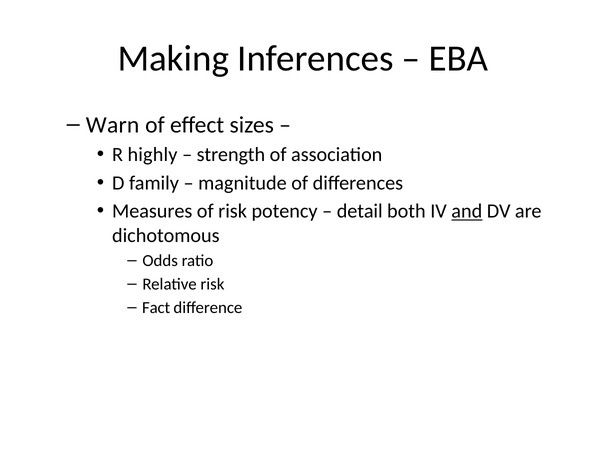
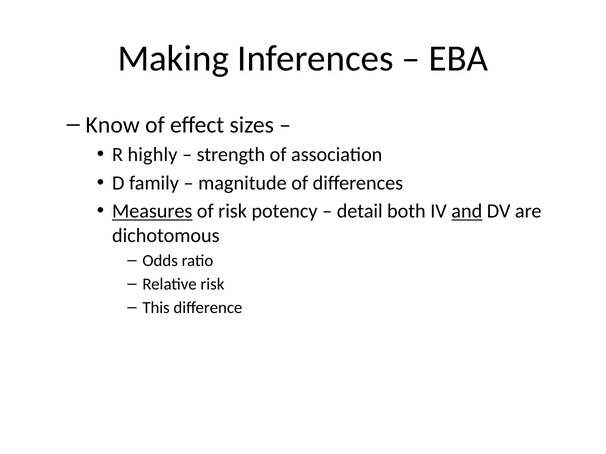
Warn: Warn -> Know (113, 125)
Measures underline: none -> present (152, 211)
Fact: Fact -> This (156, 308)
